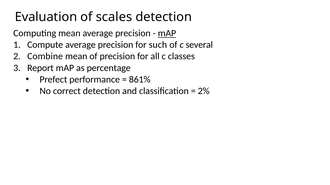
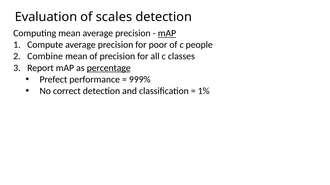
such: such -> poor (158, 45)
several: several -> people (199, 45)
percentage underline: none -> present (109, 68)
861%: 861% -> 999% (140, 80)
2%: 2% -> 1% (204, 91)
